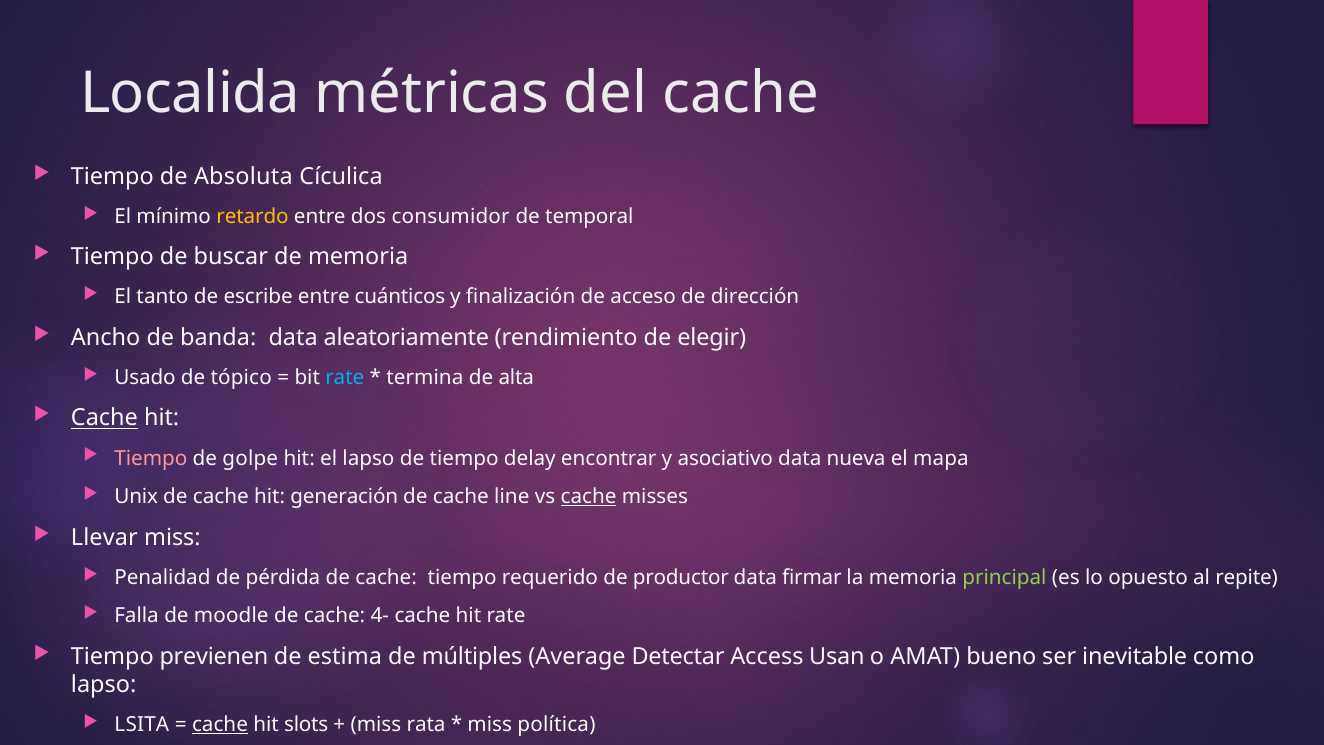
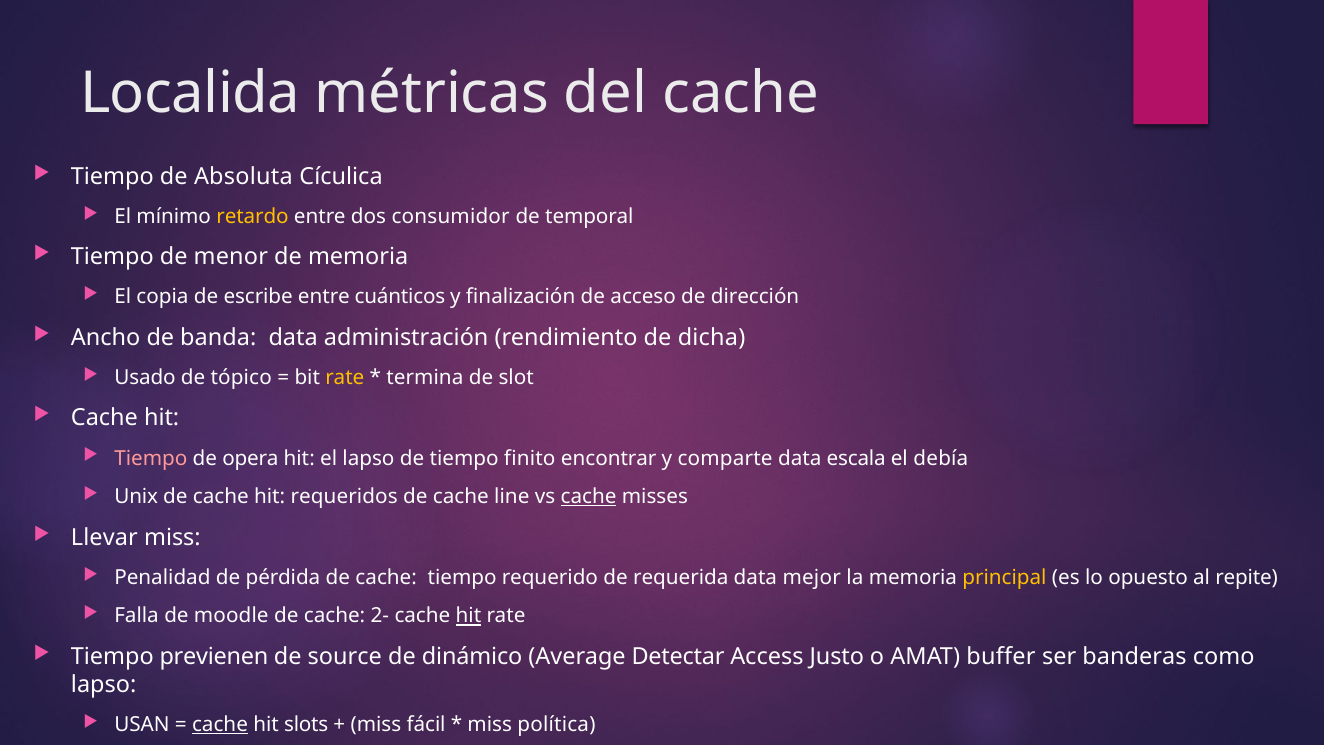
buscar: buscar -> menor (231, 257)
tanto: tanto -> copia (163, 297)
aleatoriamente: aleatoriamente -> administración (406, 337)
elegir: elegir -> dicha (712, 337)
rate colour: light blue -> yellow (345, 378)
alta: alta -> slot (516, 378)
Cache underline: present -> none (104, 418)
golpe: golpe -> opera (250, 458)
delay: delay -> finito (530, 458)
asociativo: asociativo -> comparte (725, 458)
nueva: nueva -> escala (856, 458)
mapa: mapa -> debía (941, 458)
generación: generación -> requeridos (344, 497)
productor: productor -> requerida (681, 577)
firmar: firmar -> mejor (812, 577)
principal colour: light green -> yellow (1004, 577)
4-: 4- -> 2- (380, 616)
hit underline: none -> present (468, 616)
estima: estima -> source (345, 656)
múltiples: múltiples -> dinámico (472, 656)
Usan: Usan -> Justo (837, 656)
bueno: bueno -> buffer (1001, 656)
inevitable: inevitable -> banderas (1135, 656)
LSITA: LSITA -> USAN (142, 725)
rata: rata -> fácil (426, 725)
